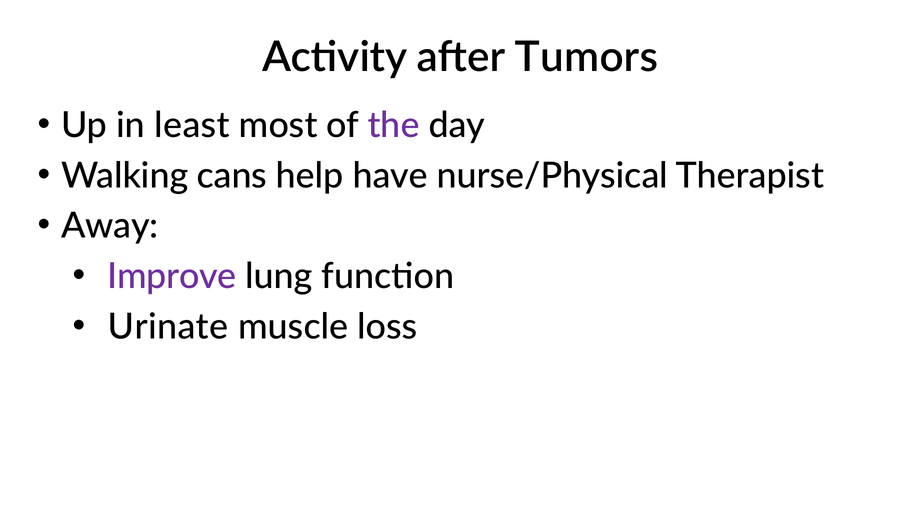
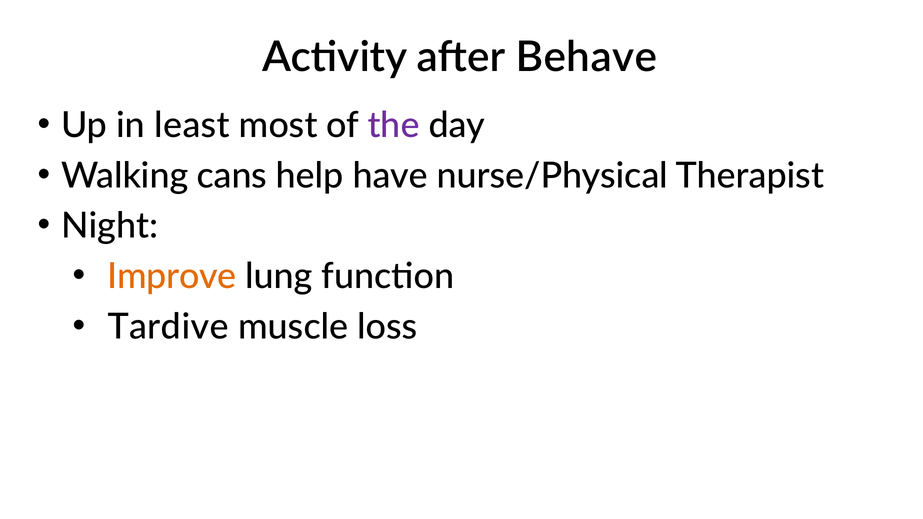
Tumors: Tumors -> Behave (586, 57)
Away: Away -> Night (110, 226)
Improve colour: purple -> orange (172, 276)
Urinate: Urinate -> Tardive (168, 327)
